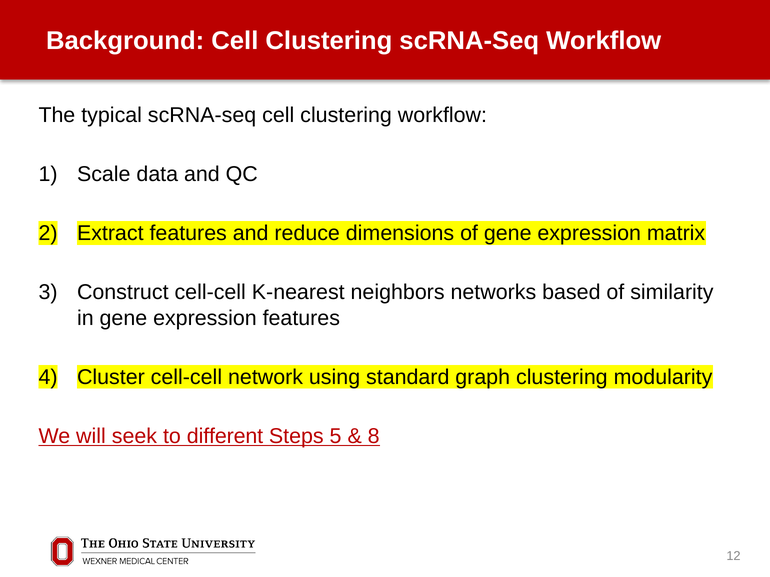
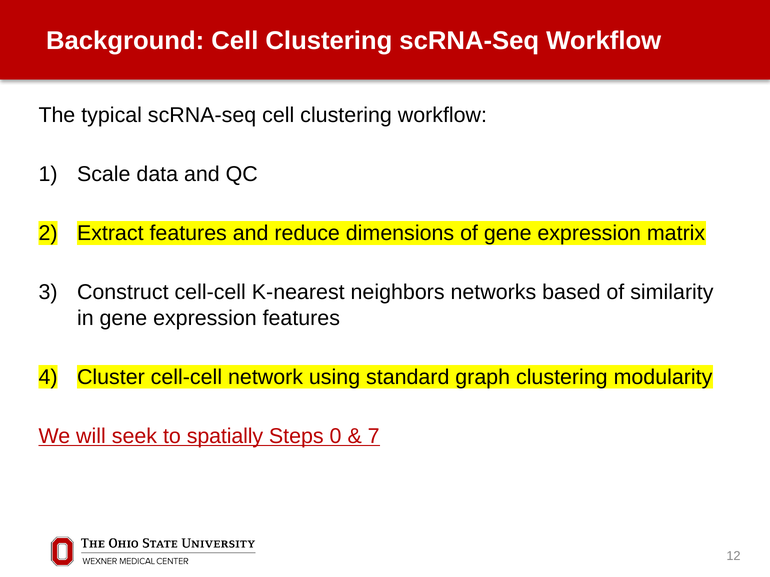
different: different -> spatially (225, 437)
5: 5 -> 0 (336, 437)
8: 8 -> 7 (374, 437)
